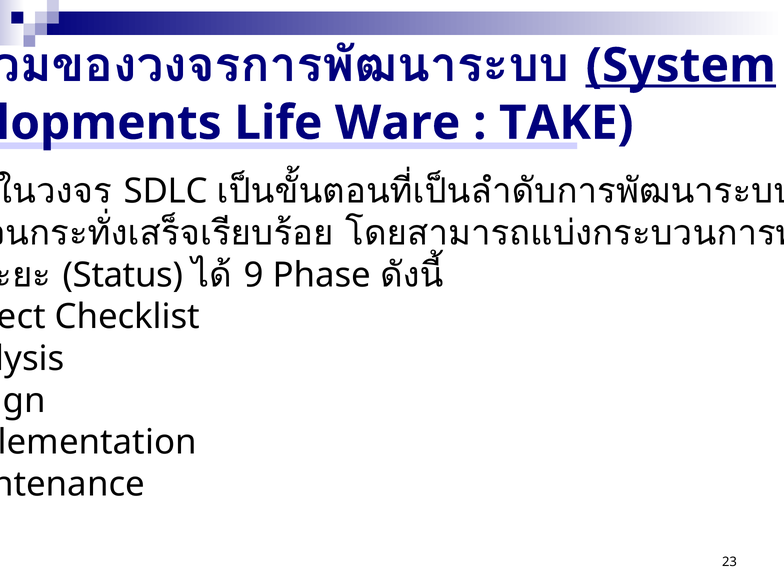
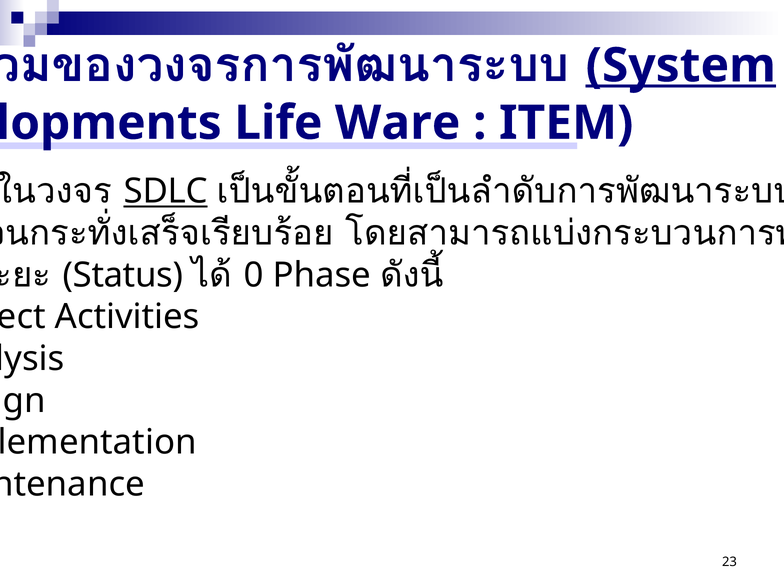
TAKE: TAKE -> ITEM (566, 123)
SDLC underline: none -> present (166, 191)
9: 9 -> 0 (254, 275)
Checklist: Checklist -> Activities (127, 317)
